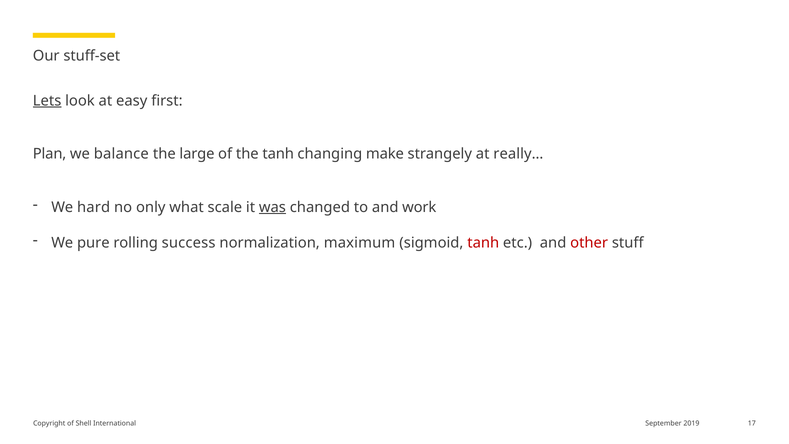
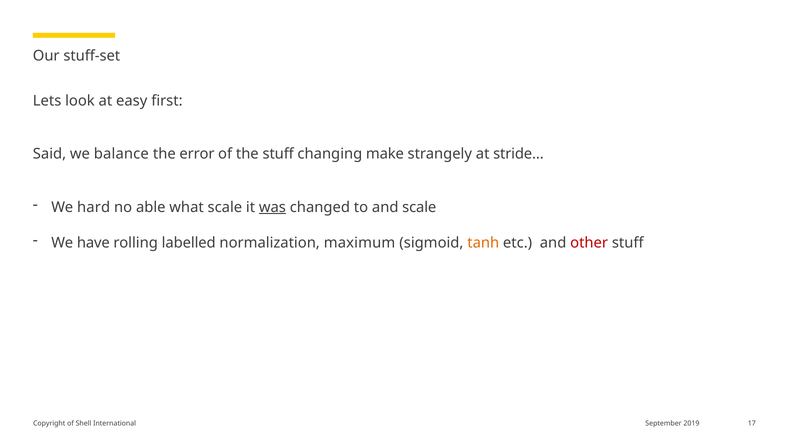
Lets underline: present -> none (47, 101)
Plan: Plan -> Said (49, 154)
large: large -> error (197, 154)
the tanh: tanh -> stuff (278, 154)
really…: really… -> stride… (518, 154)
only: only -> able (151, 207)
and work: work -> scale (419, 207)
pure: pure -> have (93, 243)
success: success -> labelled (189, 243)
tanh colour: red -> orange (483, 243)
